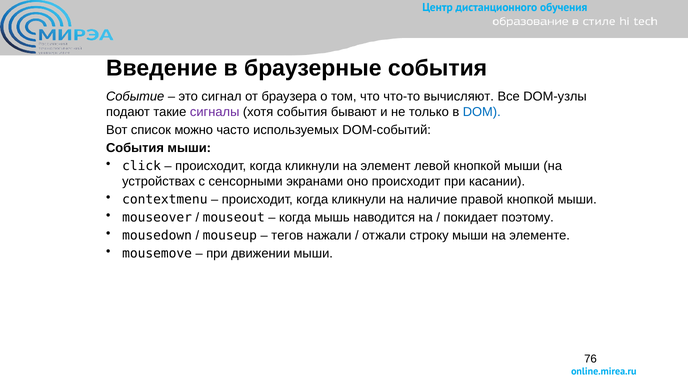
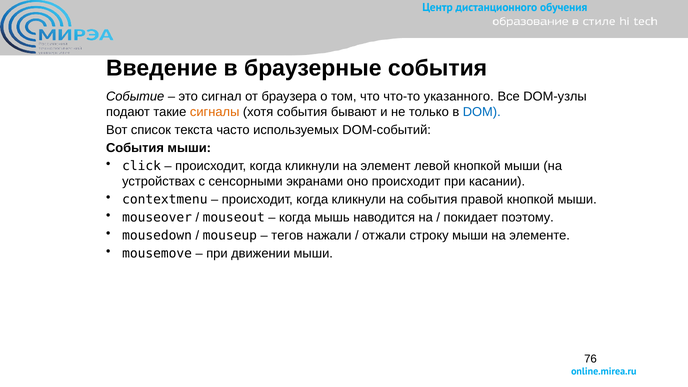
вычисляют: вычисляют -> указанного (459, 96)
сигналы colour: purple -> orange (215, 112)
можно: можно -> текста (194, 130)
на наличие: наличие -> события (432, 199)
